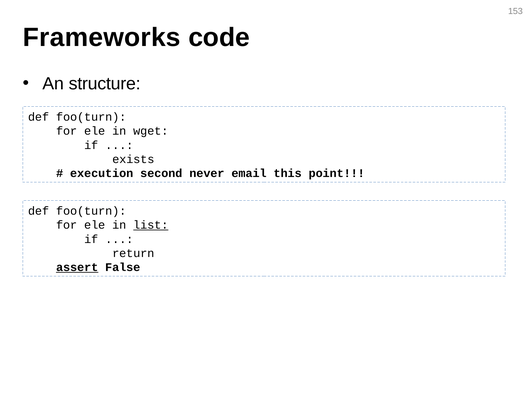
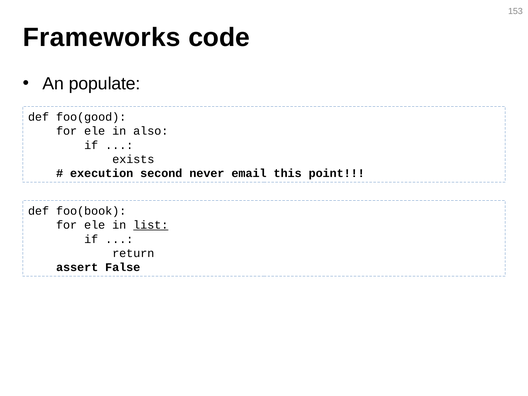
structure: structure -> populate (105, 84)
foo(turn: foo(turn -> foo(good (91, 117)
wget: wget -> also (151, 131)
foo(turn: foo(turn -> foo(book (91, 211)
assert underline: present -> none (77, 267)
